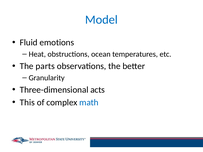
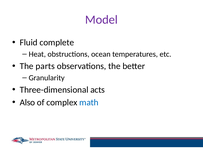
Model colour: blue -> purple (101, 20)
emotions: emotions -> complete (57, 43)
This: This -> Also (27, 103)
